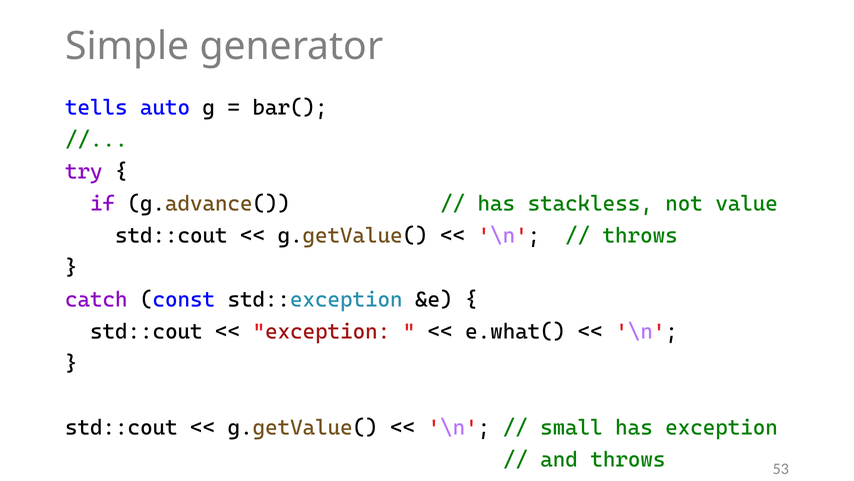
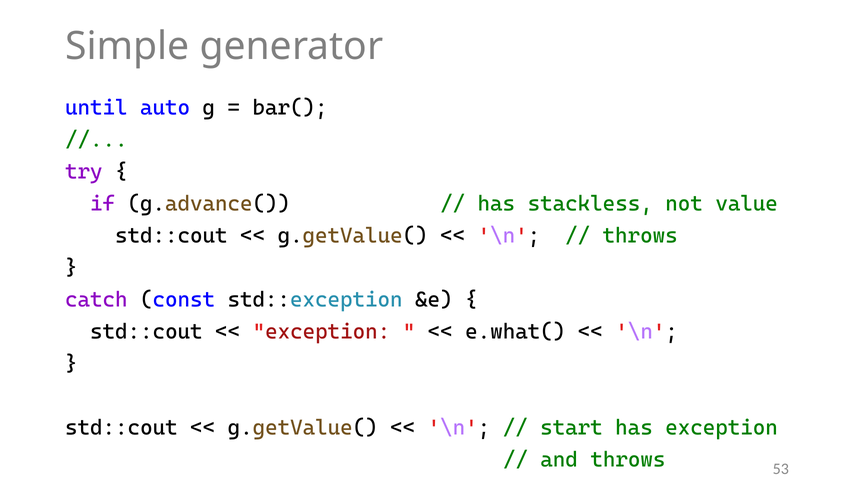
tells: tells -> until (96, 107)
small: small -> start (571, 427)
